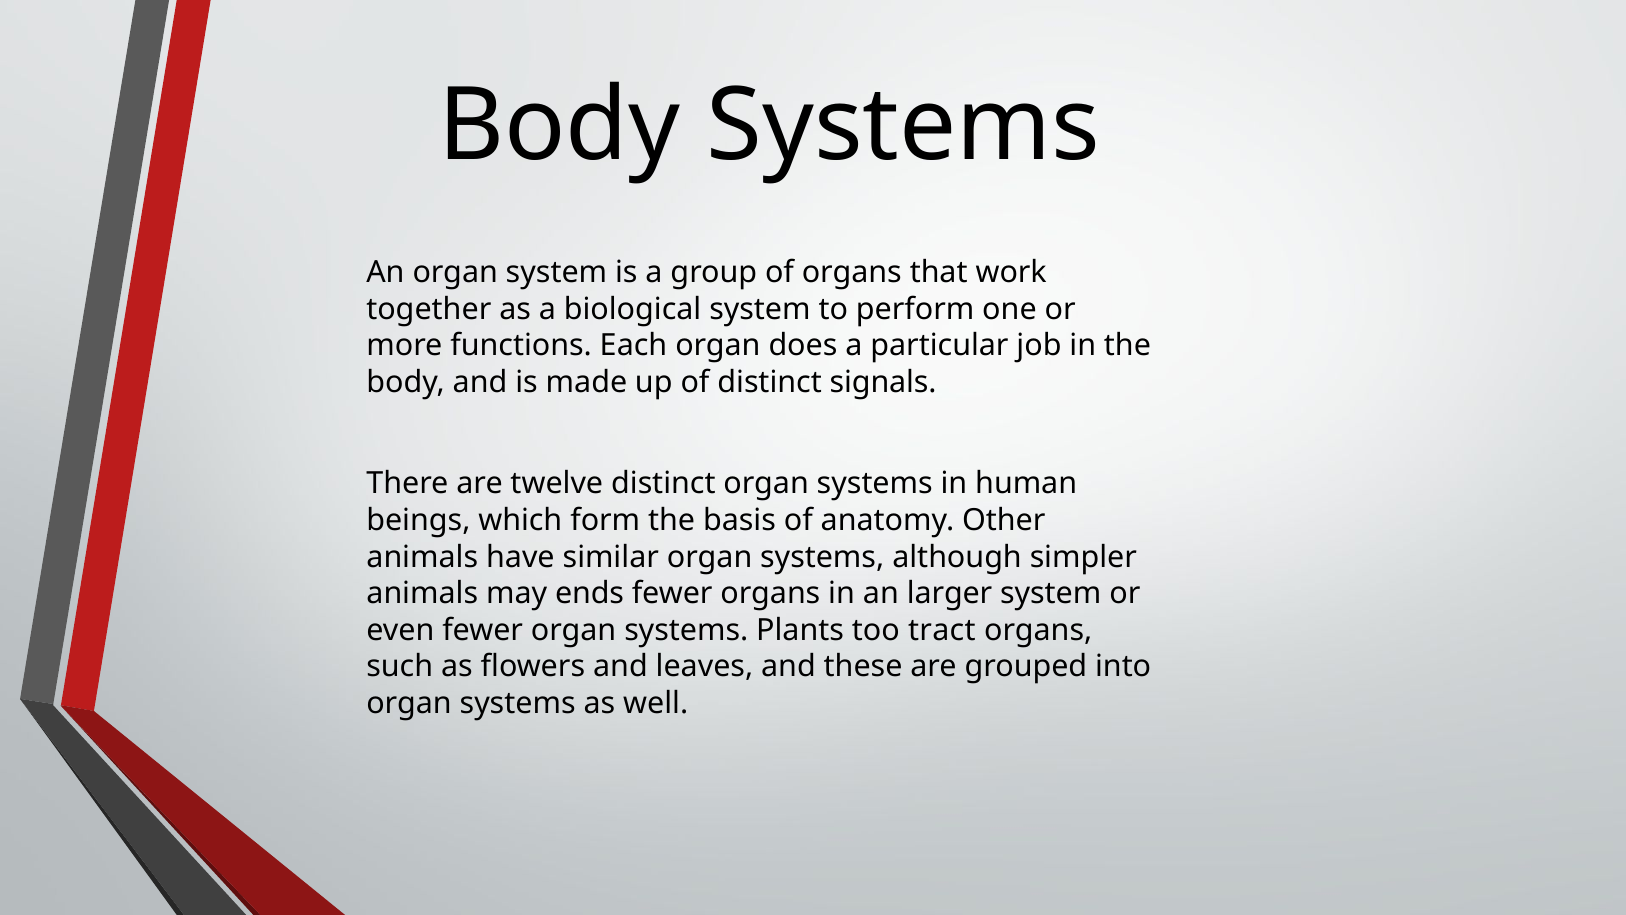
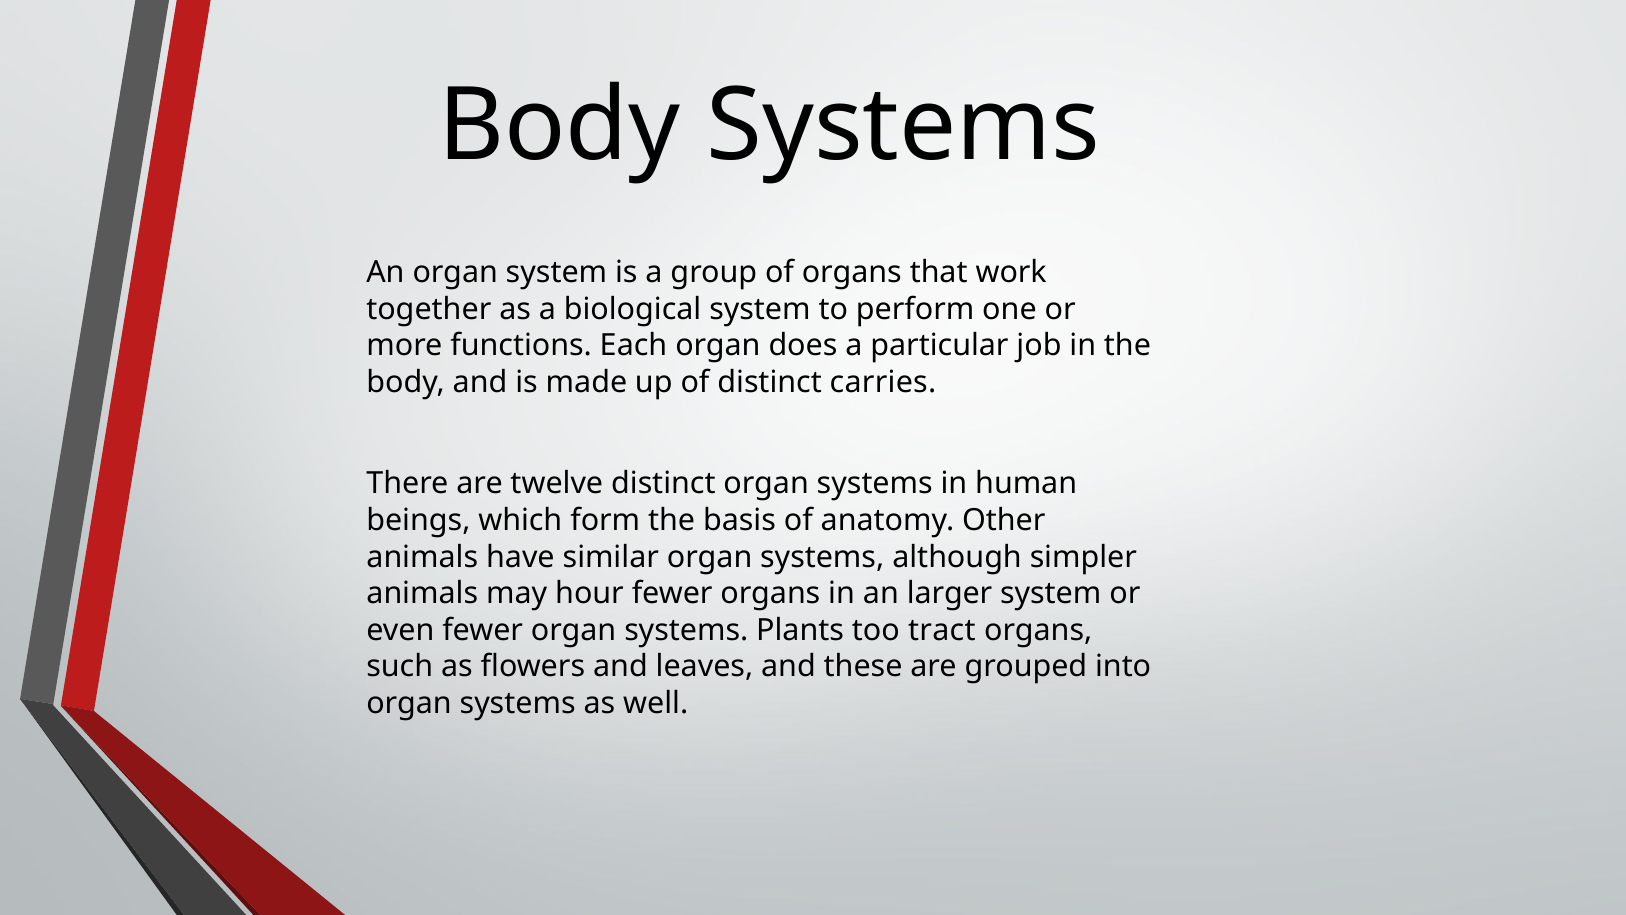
signals: signals -> carries (883, 382)
ends: ends -> hour (590, 593)
